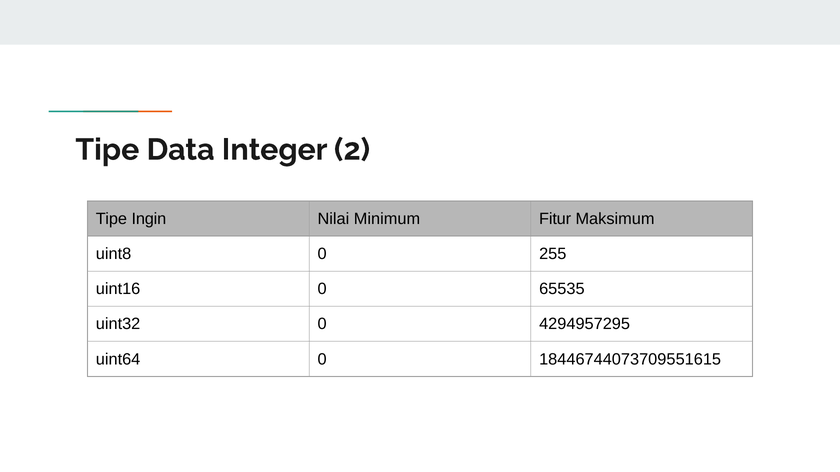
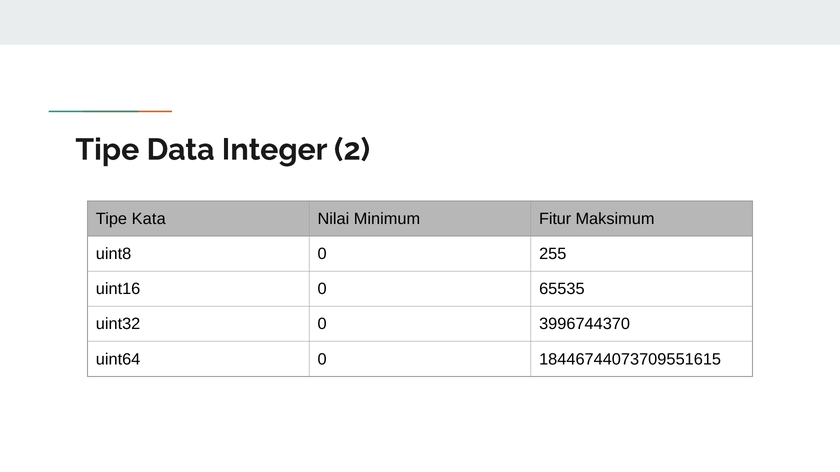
Ingin: Ingin -> Kata (149, 219)
4294957295: 4294957295 -> 3996744370 (585, 324)
